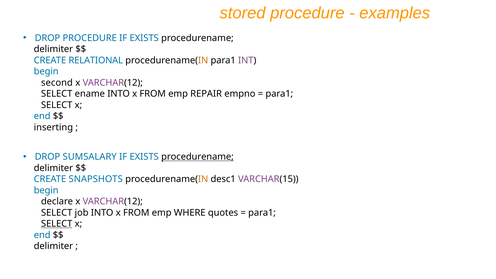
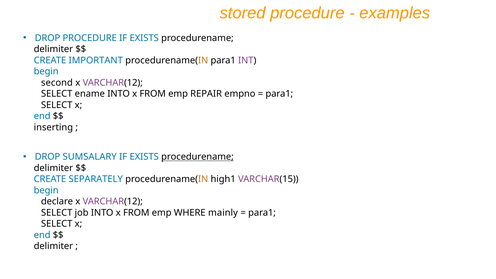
RELATIONAL: RELATIONAL -> IMPORTANT (96, 60)
SNAPSHOTS: SNAPSHOTS -> SEPARATELY (96, 179)
desc1: desc1 -> high1 (223, 179)
quotes: quotes -> mainly (223, 213)
SELECT underline: present -> none (57, 224)
